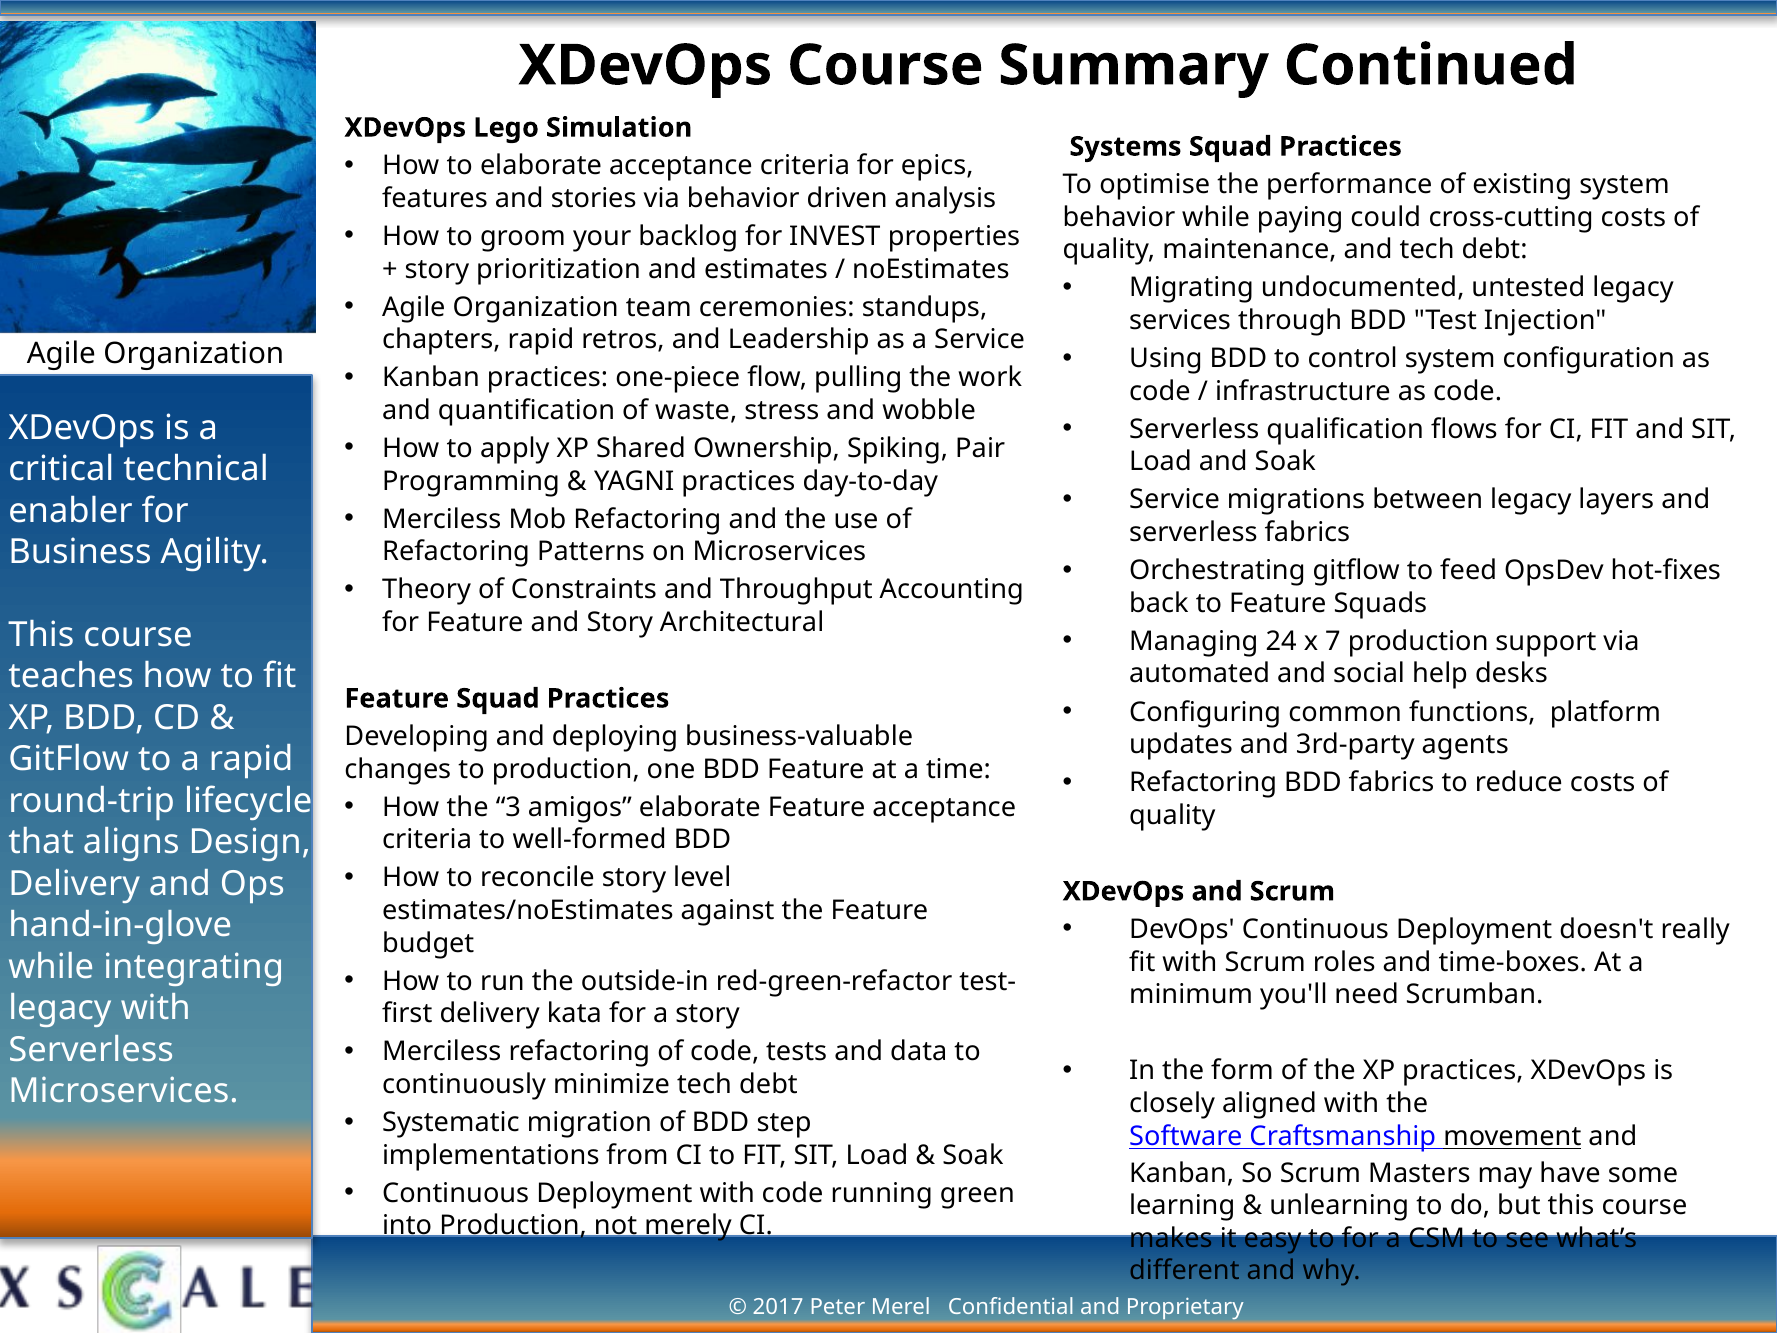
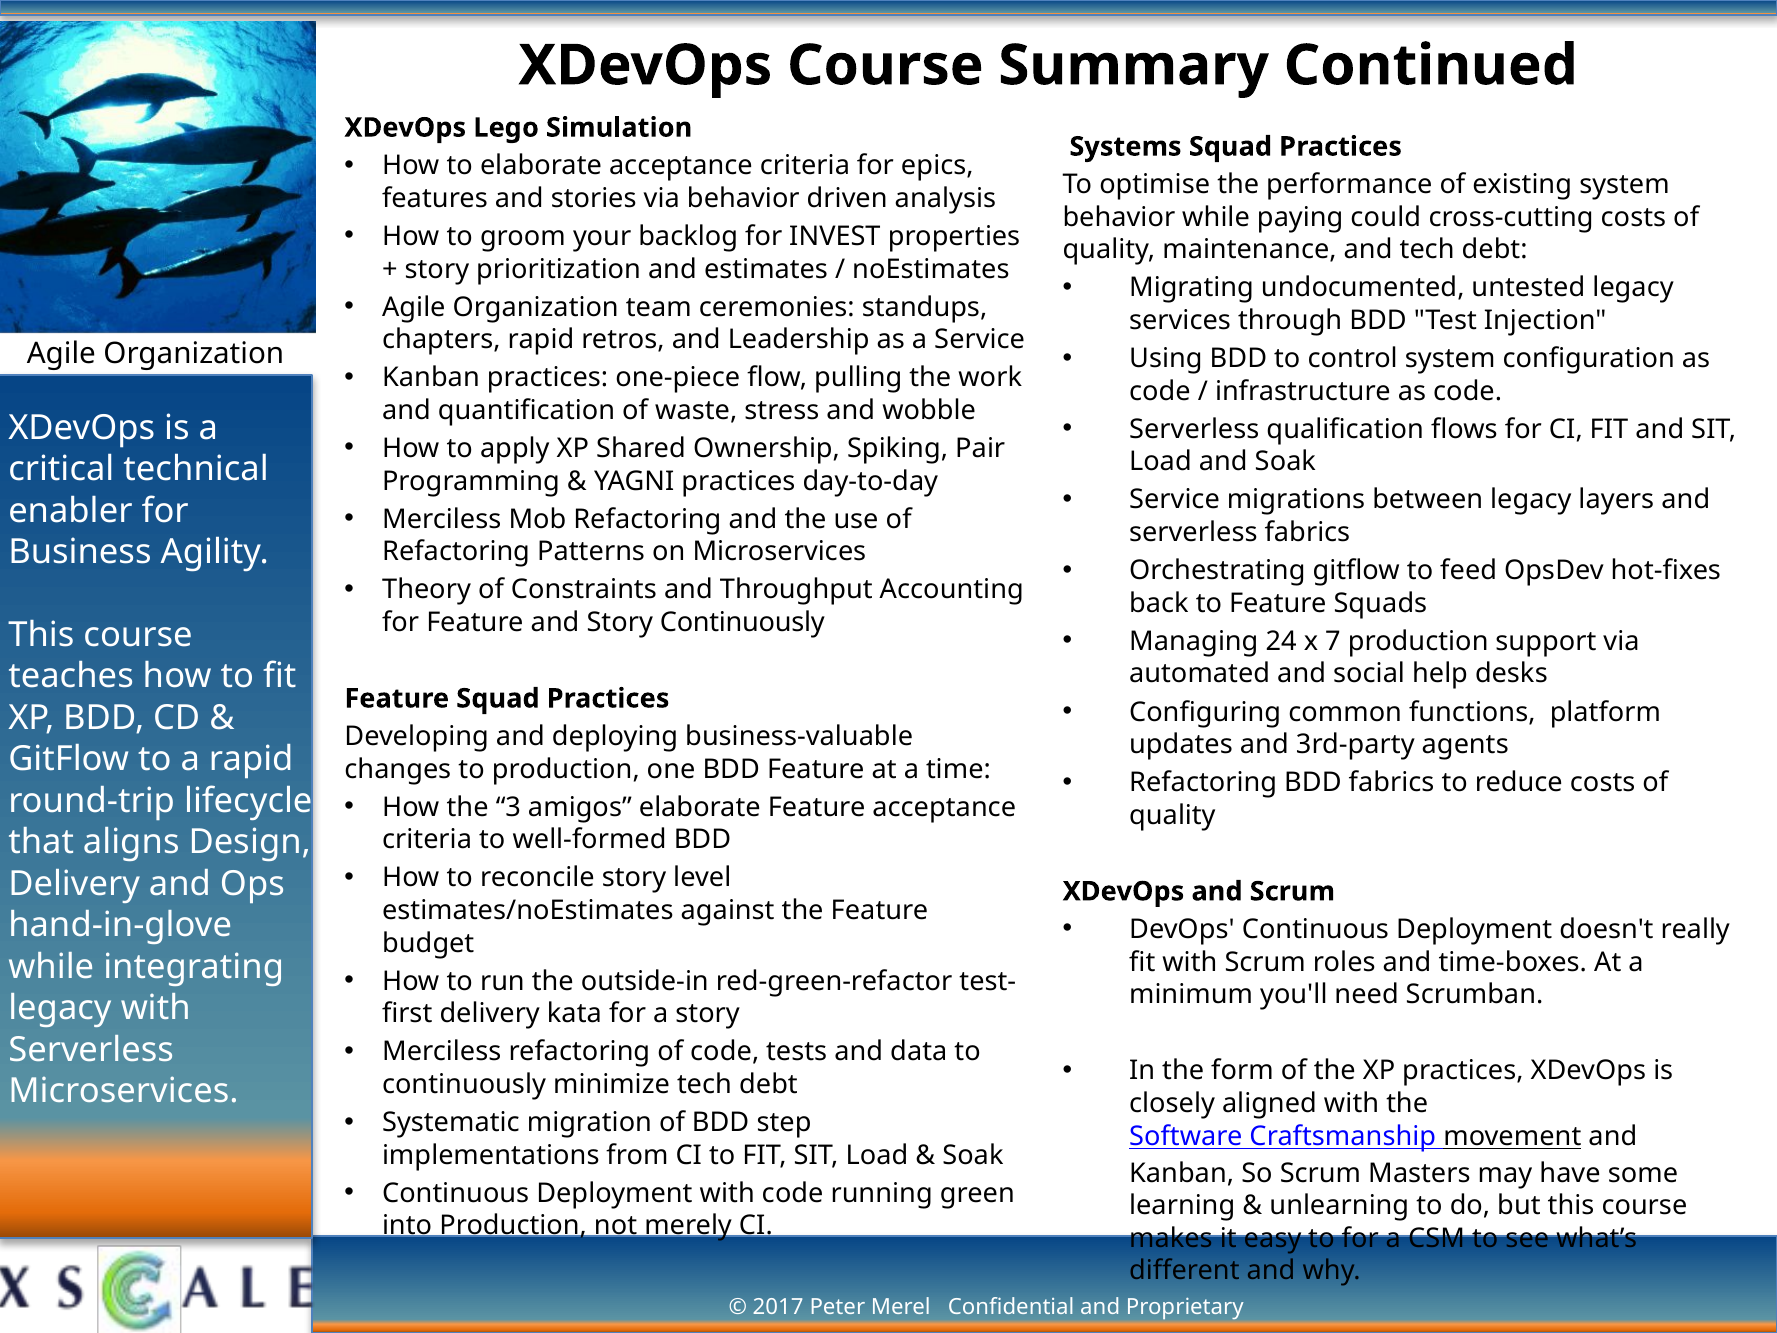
Story Architectural: Architectural -> Continuously (742, 622)
